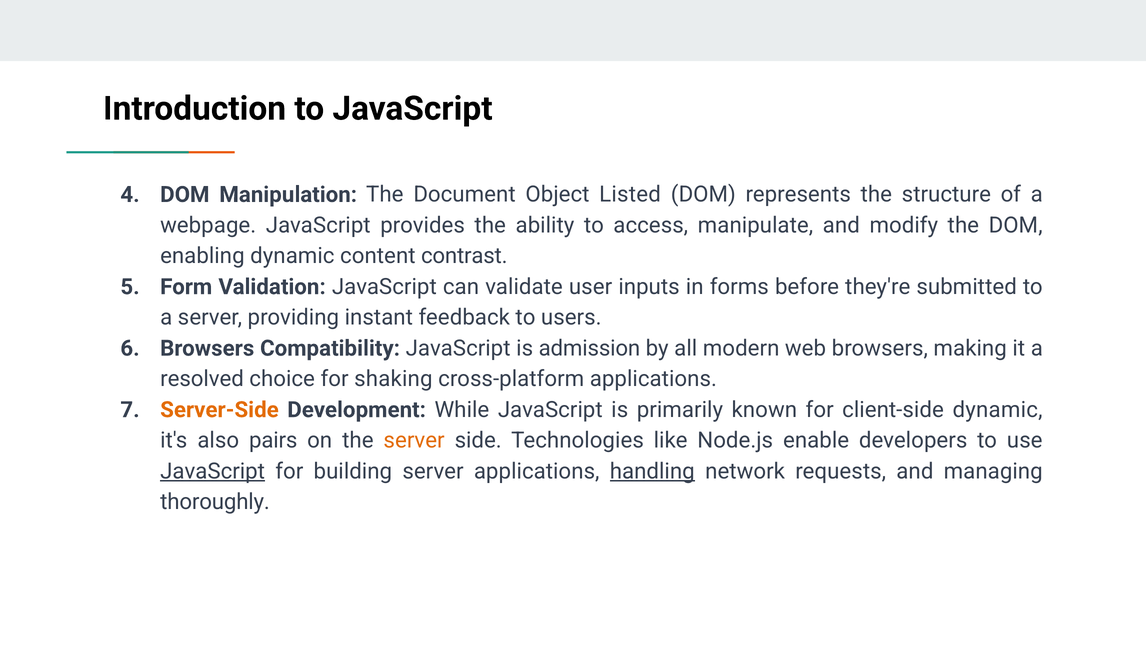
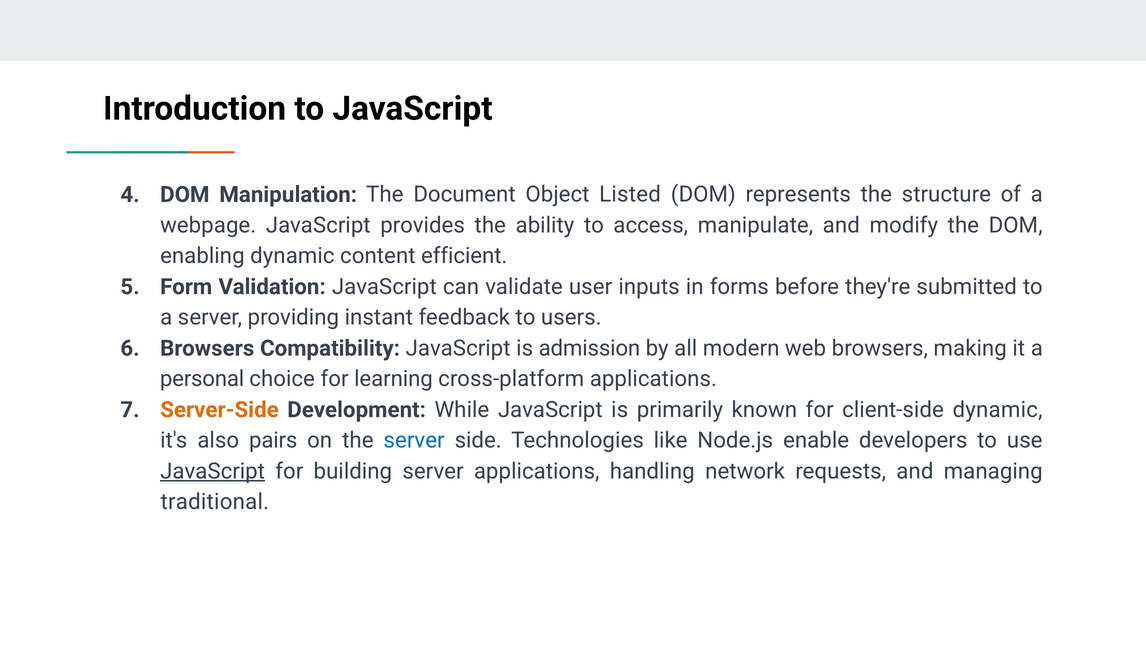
contrast: contrast -> efficient (464, 256)
resolved: resolved -> personal (202, 379)
shaking: shaking -> learning (394, 379)
server colour: orange -> blue (414, 440)
handling underline: present -> none (652, 471)
thoroughly: thoroughly -> traditional (215, 502)
